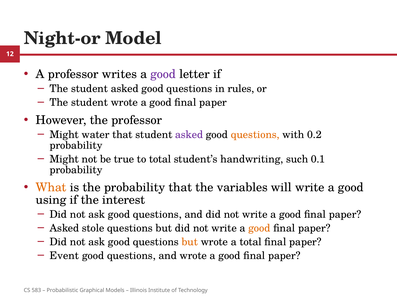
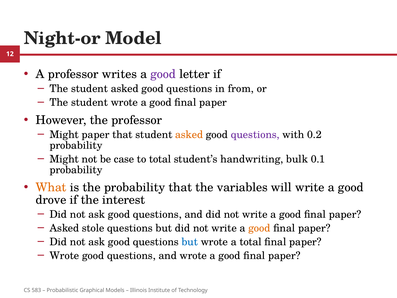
rules: rules -> from (241, 89)
Might water: water -> paper (96, 134)
asked colour: purple -> orange (189, 134)
questions colour: orange -> purple (255, 134)
true: true -> case (124, 159)
such: such -> bulk (297, 159)
using: using -> drove (51, 200)
but colour: orange -> blue (190, 242)
Event: Event -> Wrote (64, 255)
